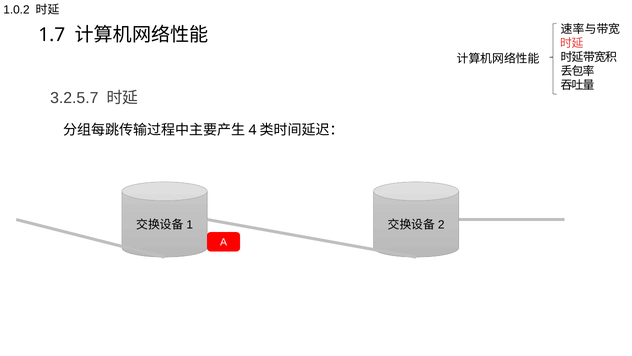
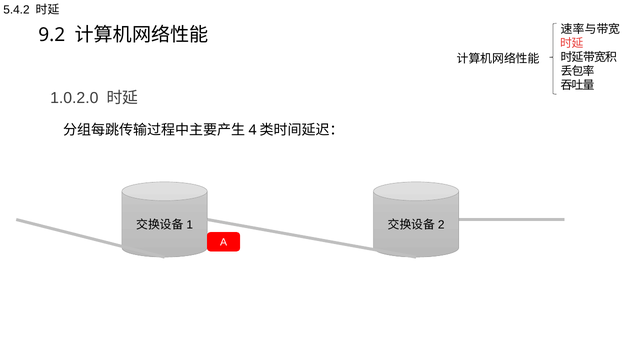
1.0.2: 1.0.2 -> 5.4.2 (16, 10)
1.7: 1.7 -> 9.2 (52, 35)
3.2.5.7: 3.2.5.7 -> 1.0.2.0 (74, 98)
